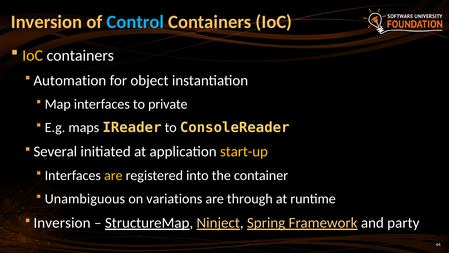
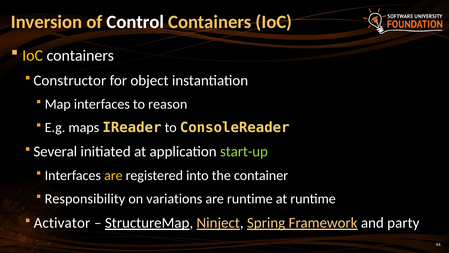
Control colour: light blue -> white (135, 22)
Automation: Automation -> Constructor (70, 80)
private: private -> reason (168, 104)
start-up colour: yellow -> light green (244, 151)
Unambiguous: Unambiguous -> Responsibility (85, 198)
are through: through -> runtime (250, 198)
Inversion: Inversion -> Activator (62, 222)
